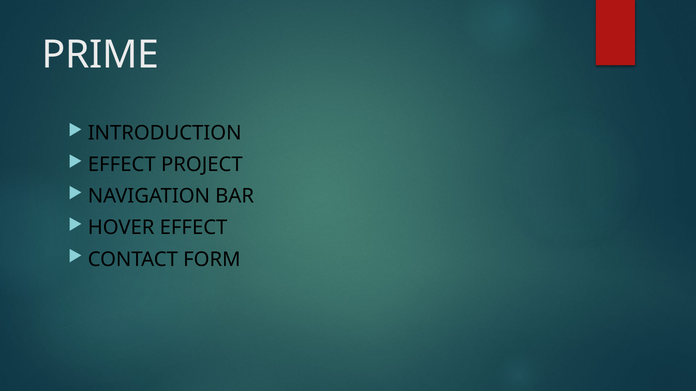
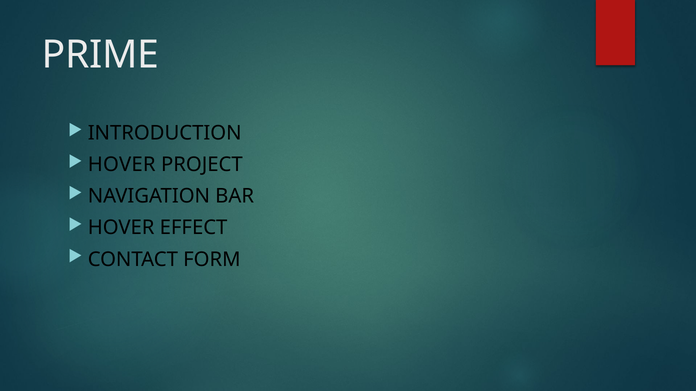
EFFECT: EFFECT -> HOVER (122, 165)
